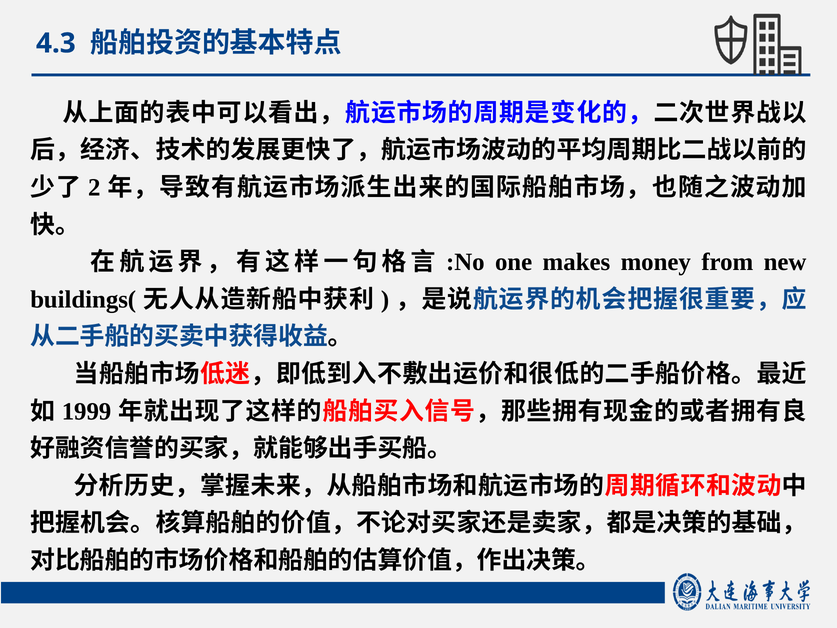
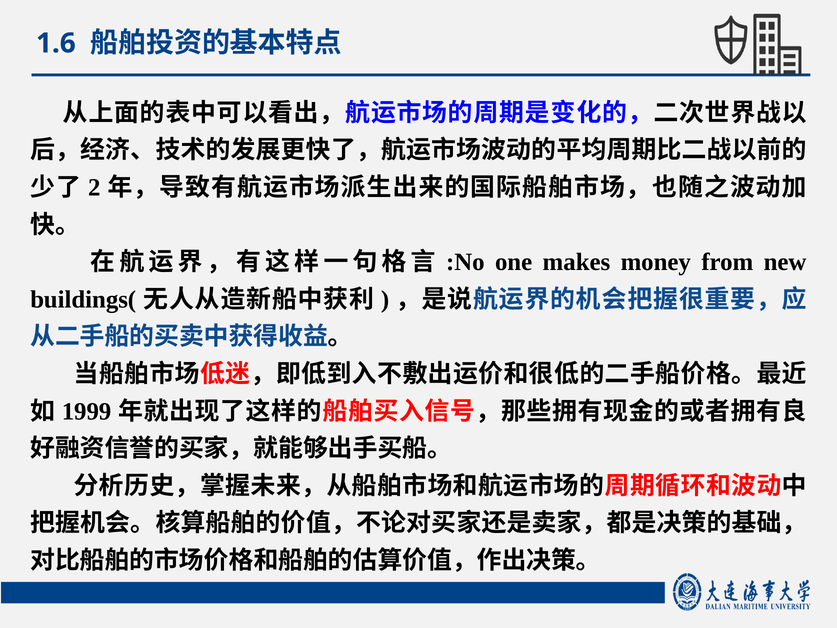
4.3: 4.3 -> 1.6 (56, 43)
